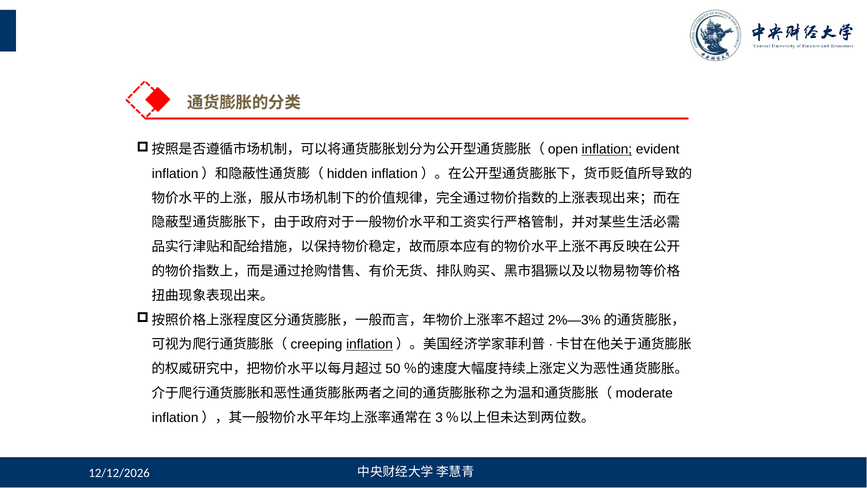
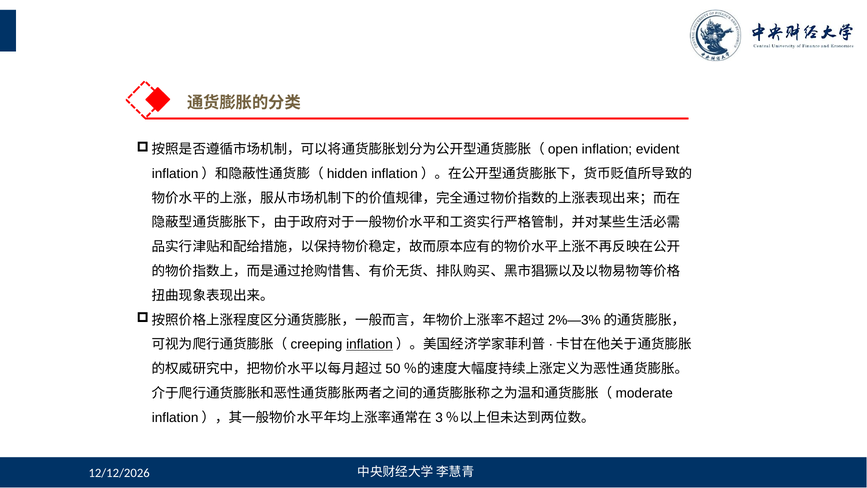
inflation underline: present -> none (607, 149)
